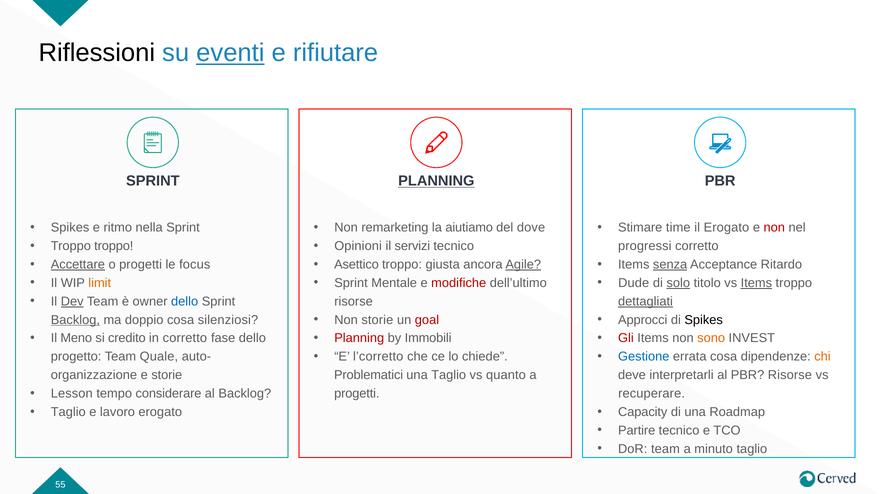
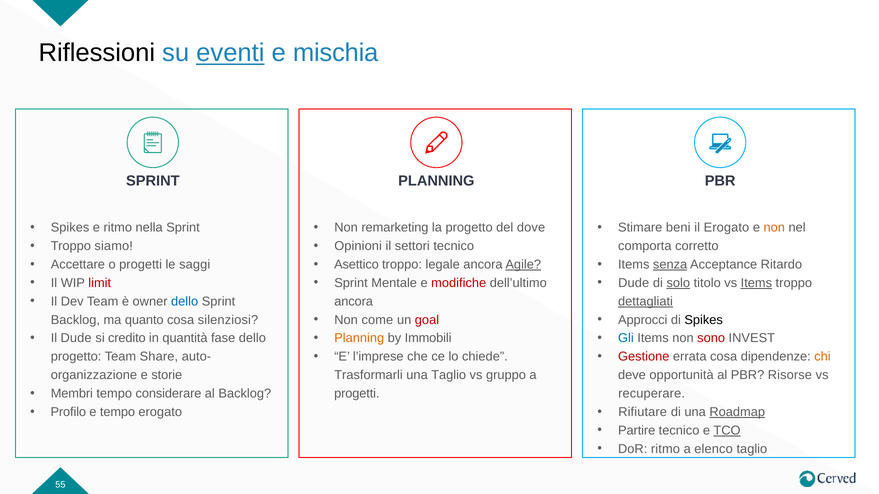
rifiutare: rifiutare -> mischia (336, 53)
PLANNING underline: present -> none (436, 181)
la aiutiamo: aiutiamo -> progetto (469, 228)
time: time -> beni (678, 228)
non colour: red -> orange (774, 228)
Troppo troppo: troppo -> siamo (114, 246)
servizi: servizi -> settori (412, 246)
progressi: progressi -> comporta (645, 246)
Accettare underline: present -> none (78, 265)
focus: focus -> saggi (195, 265)
giusta: giusta -> legale (443, 265)
limit colour: orange -> red (100, 283)
Dev underline: present -> none (72, 302)
risorse: risorse -> ancora (354, 302)
Non storie: storie -> come (377, 320)
Backlog underline: present -> none (75, 320)
doppio: doppio -> quanto (144, 320)
Il Meno: Meno -> Dude (76, 339)
in corretto: corretto -> quantità (185, 339)
Planning colour: red -> orange (359, 339)
Gli colour: red -> blue (626, 339)
sono colour: orange -> red (711, 339)
l’corretto: l’corretto -> l’imprese (378, 357)
Gestione colour: blue -> red (644, 357)
Quale: Quale -> Share (159, 357)
Problematici: Problematici -> Trasformarli (369, 375)
quanto: quanto -> gruppo (506, 375)
interpretarli: interpretarli -> opportunità (682, 375)
Lesson: Lesson -> Membri (72, 394)
Taglio: Taglio -> Profilo (68, 412)
e lavoro: lavoro -> tempo (118, 412)
Capacity: Capacity -> Rifiutare (643, 412)
Roadmap underline: none -> present (737, 412)
TCO underline: none -> present (727, 431)
DoR team: team -> ritmo (665, 449)
minuto: minuto -> elenco (714, 449)
